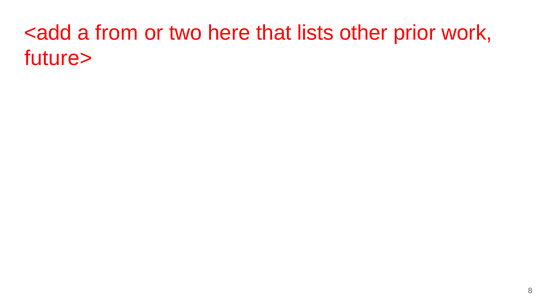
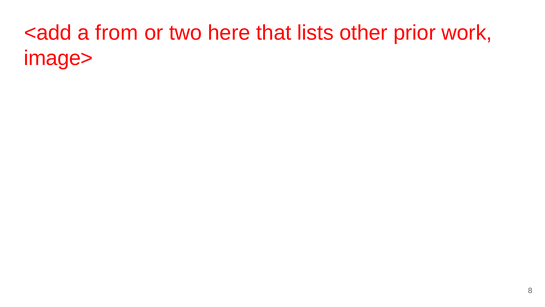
future>: future> -> image> (58, 58)
